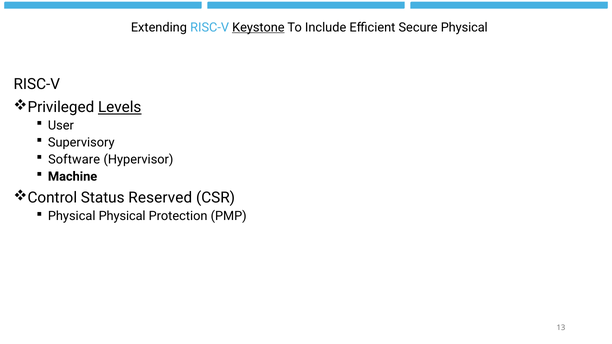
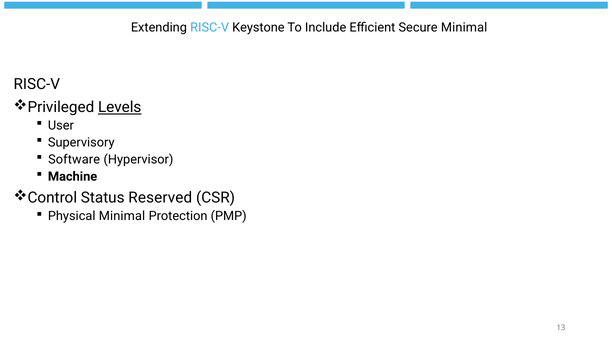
Keystone underline: present -> none (258, 27)
Secure Physical: Physical -> Minimal (464, 27)
Physical Physical: Physical -> Minimal (122, 216)
